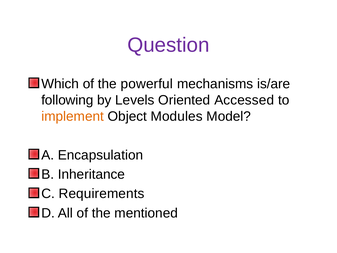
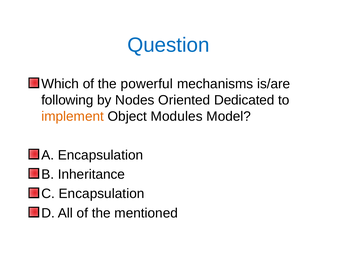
Question colour: purple -> blue (168, 45)
Levels: Levels -> Nodes (135, 100)
Accessed: Accessed -> Dedicated (244, 100)
C Requirements: Requirements -> Encapsulation (102, 194)
